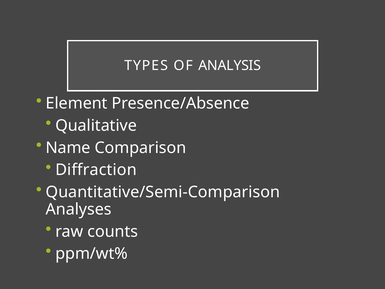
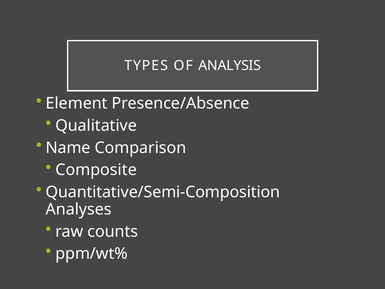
Diffraction: Diffraction -> Composite (96, 170)
Quantitative/Semi-Comparison: Quantitative/Semi-Comparison -> Quantitative/Semi-Composition (163, 192)
